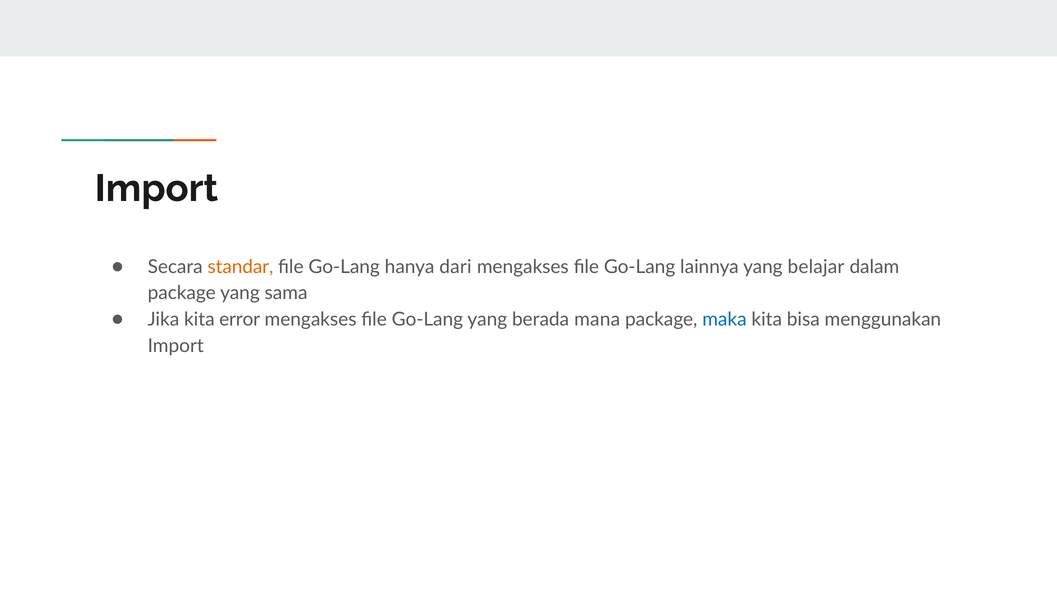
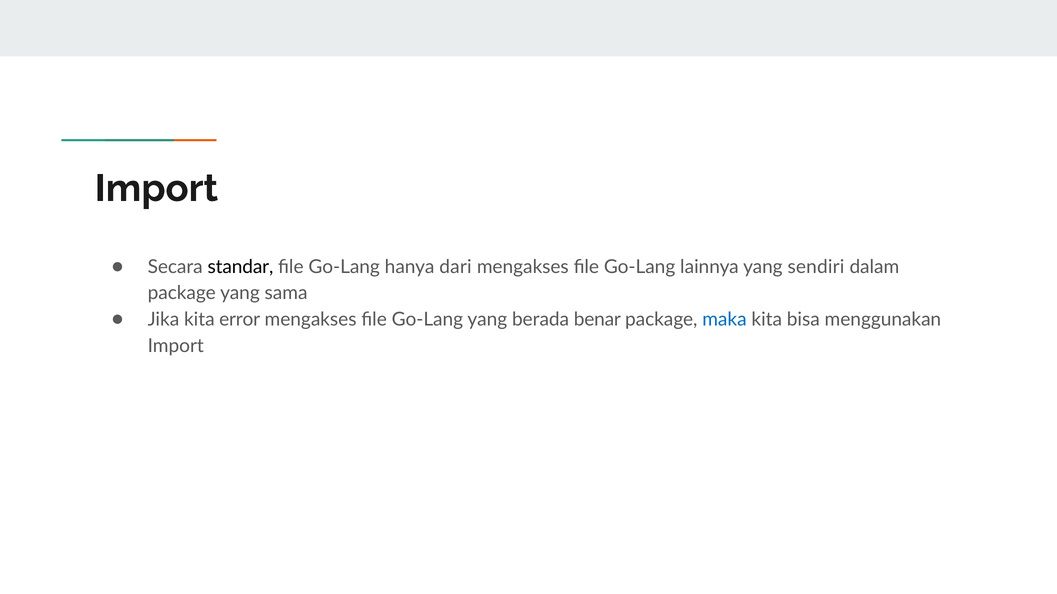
standar colour: orange -> black (240, 267)
belajar: belajar -> sendiri (816, 267)
mana: mana -> benar (597, 320)
